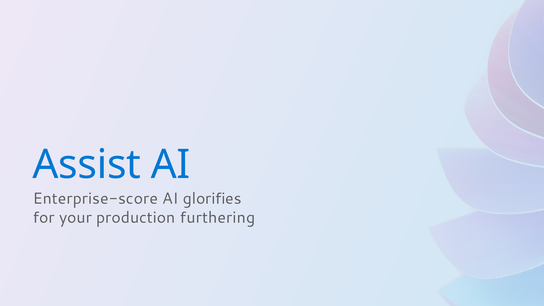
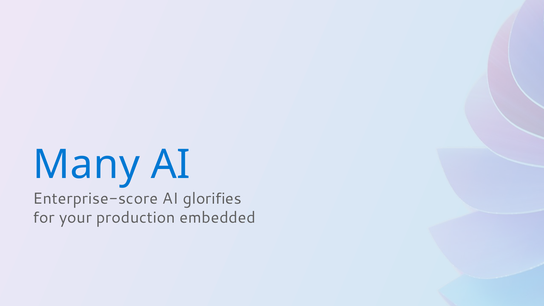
Assist: Assist -> Many (86, 165)
furthering: furthering -> embedded (218, 218)
